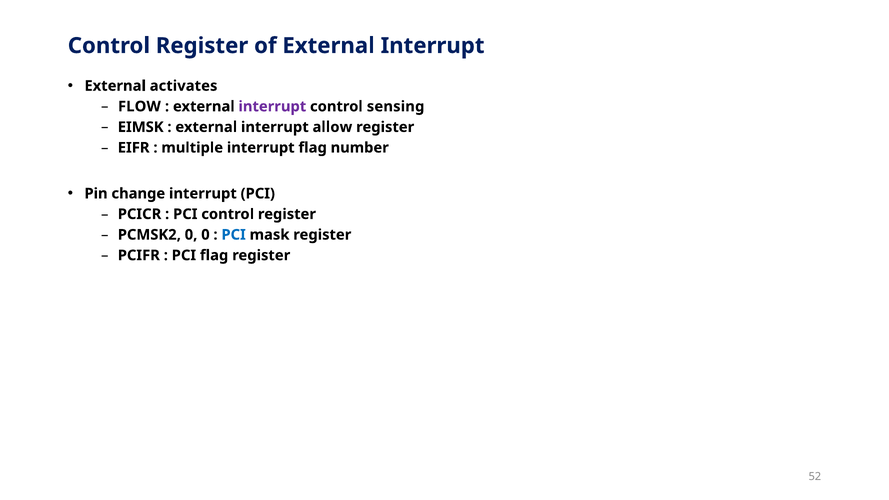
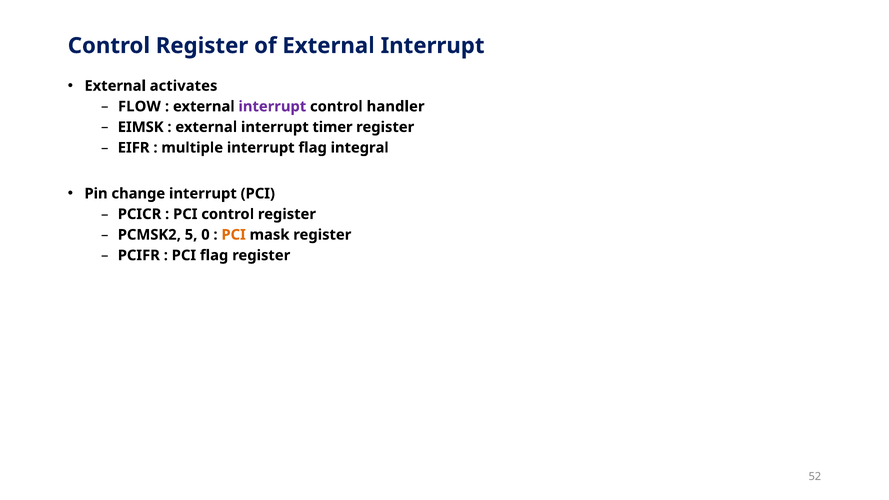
sensing: sensing -> handler (396, 106)
allow: allow -> timer (332, 127)
number: number -> integral (360, 148)
PCMSK2 0: 0 -> 5 (191, 235)
PCI colour: blue -> orange (234, 235)
